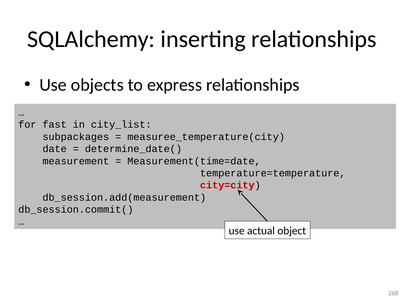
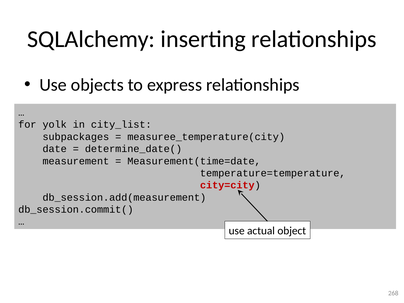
fast: fast -> yolk (55, 125)
